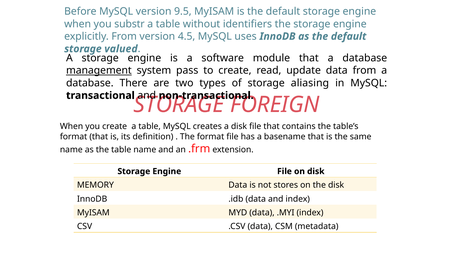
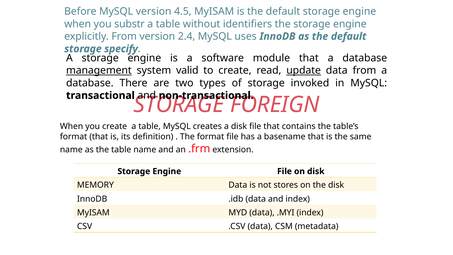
9.5: 9.5 -> 4.5 (183, 11)
4.5: 4.5 -> 2.4 (187, 36)
valued: valued -> specify (121, 49)
pass: pass -> valid (187, 71)
update underline: none -> present (304, 71)
aliasing: aliasing -> invoked (310, 83)
